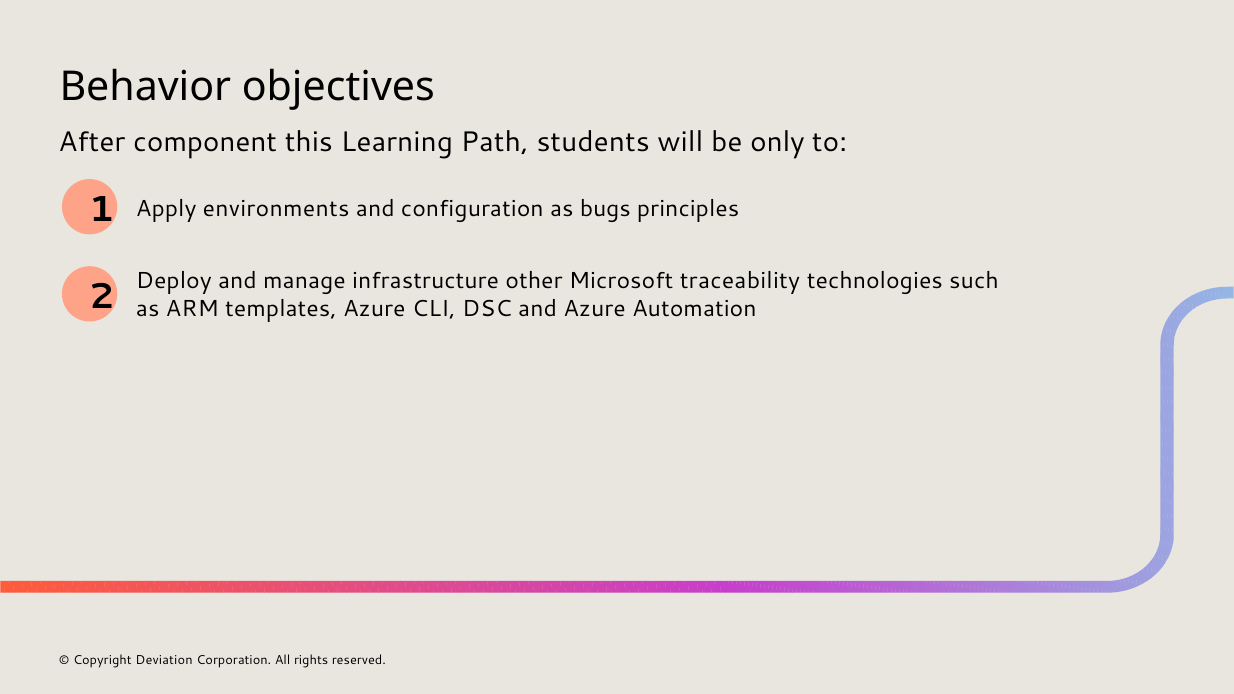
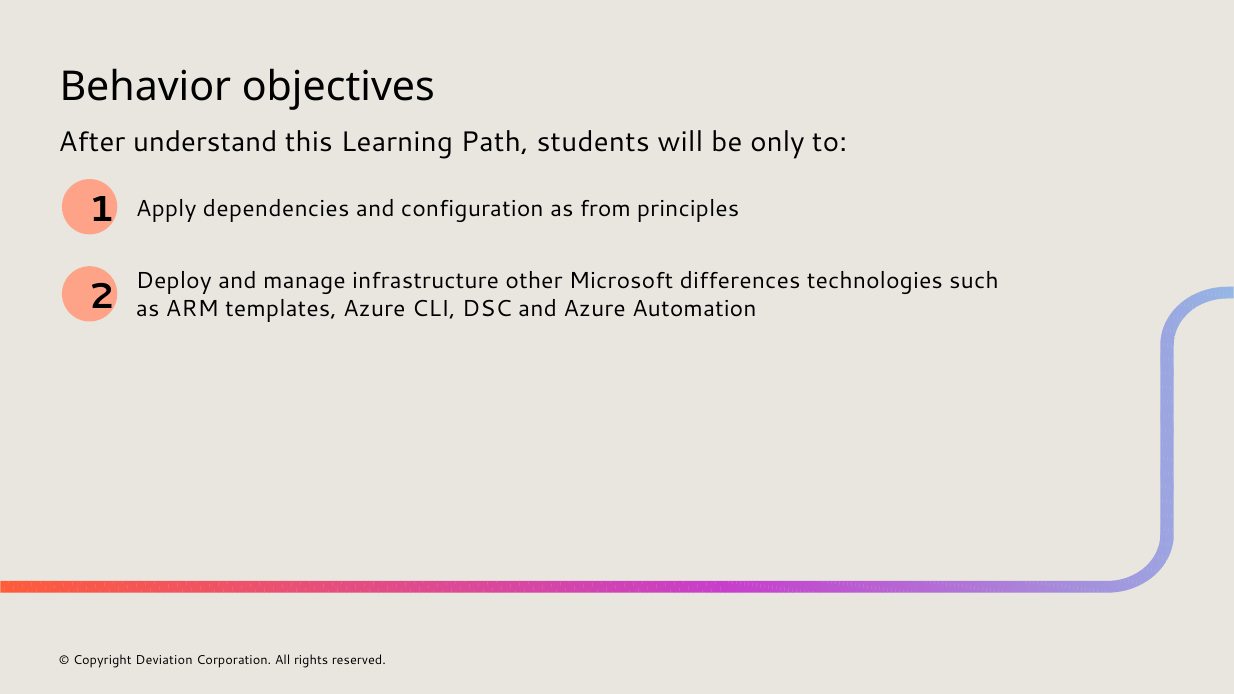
component: component -> understand (205, 143)
environments: environments -> dependencies (276, 208)
bugs: bugs -> from (605, 208)
traceability: traceability -> differences (740, 281)
